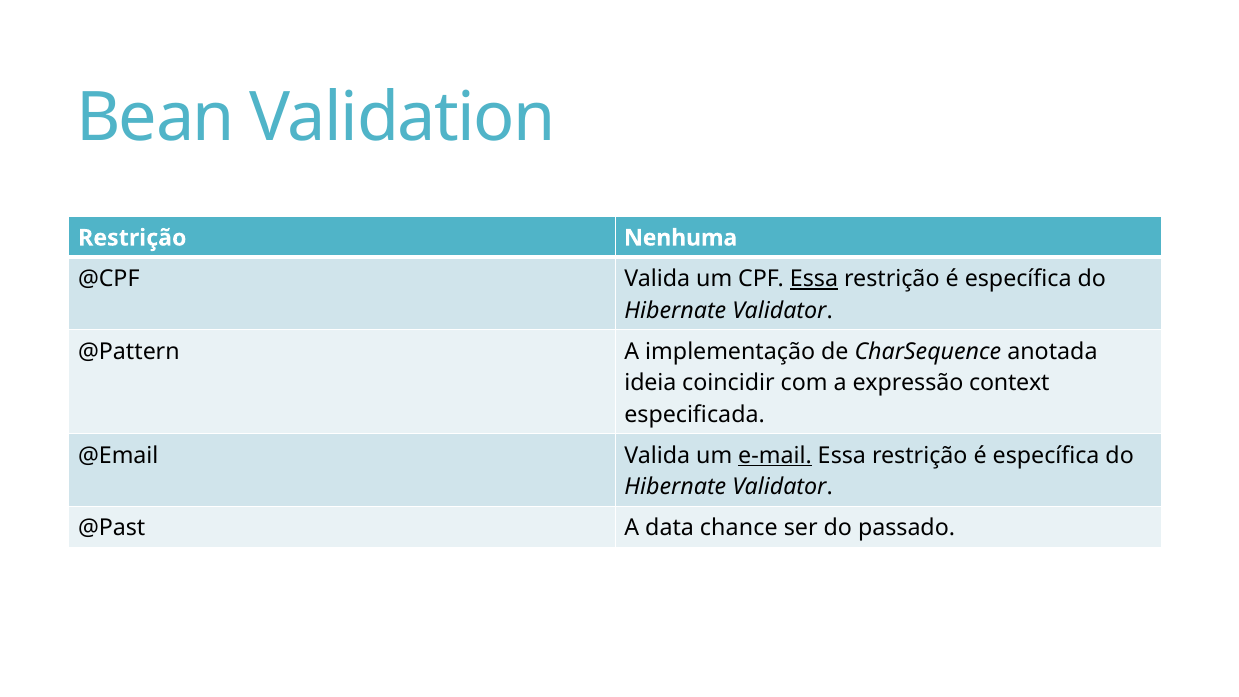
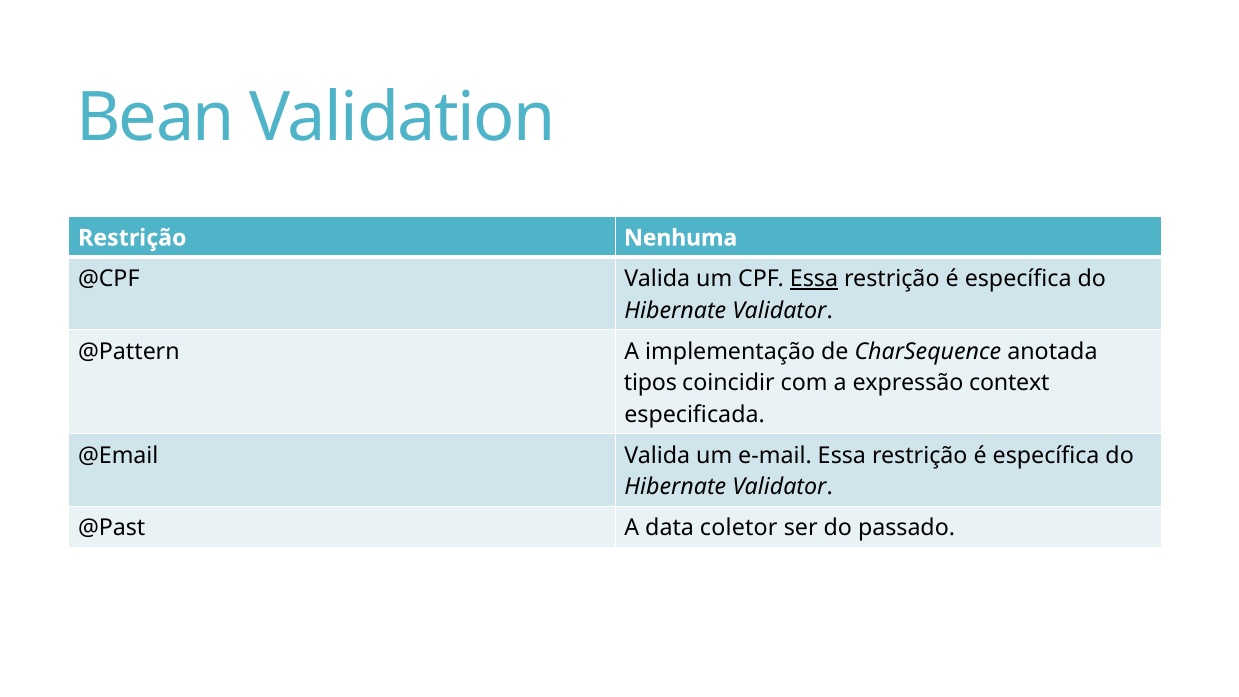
ideia: ideia -> tipos (650, 383)
e-mail underline: present -> none (775, 455)
chance: chance -> coletor (739, 528)
